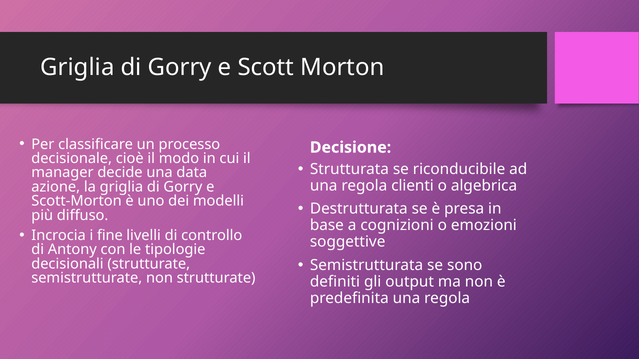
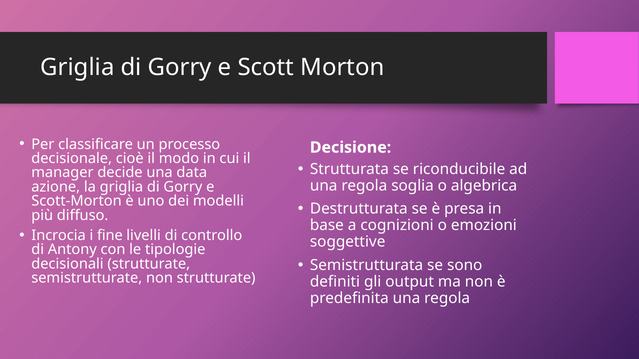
clienti: clienti -> soglia (413, 186)
